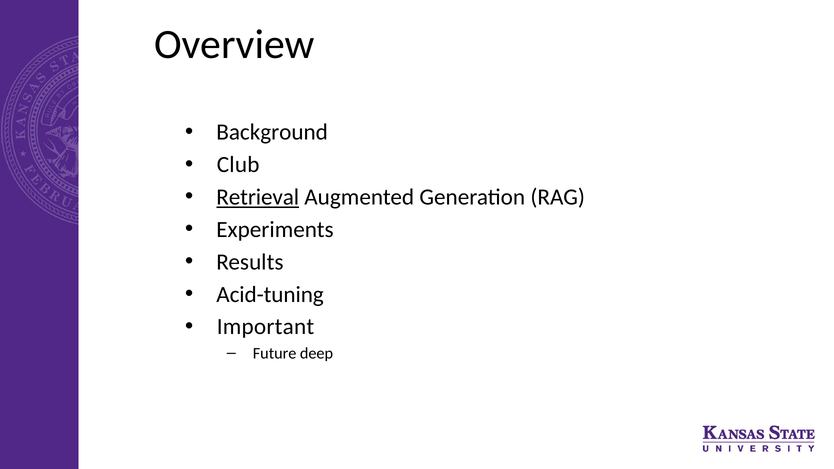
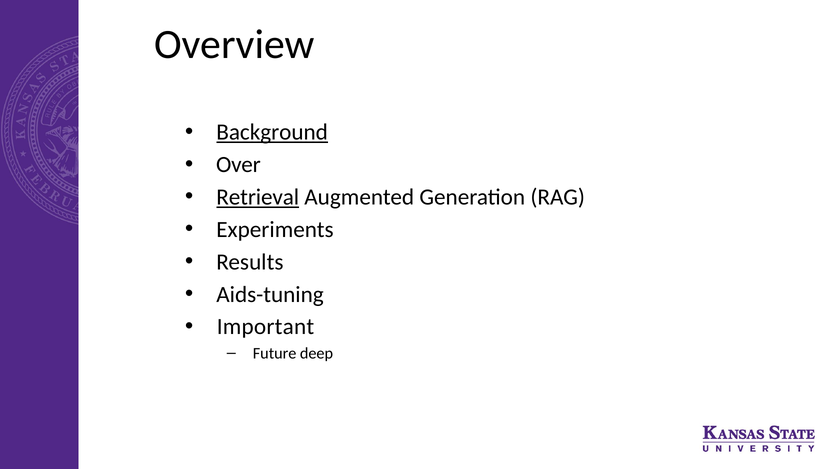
Background underline: none -> present (272, 132)
Club: Club -> Over (238, 165)
Acid-tuning: Acid-tuning -> Aids-tuning (270, 294)
